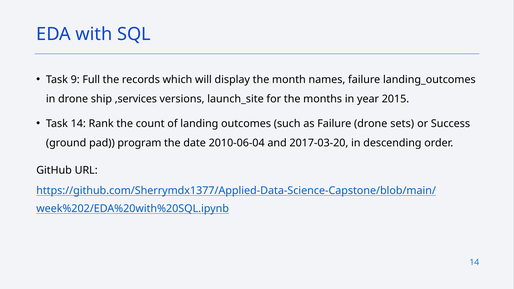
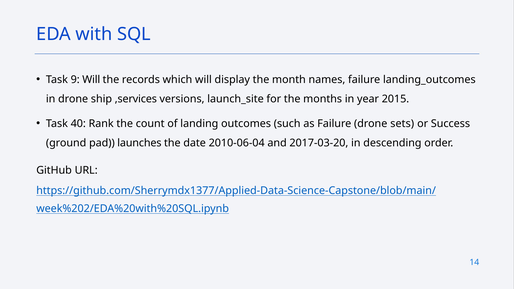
9 Full: Full -> Will (91, 80)
Task 14: 14 -> 40 (78, 124)
program: program -> launches (139, 143)
